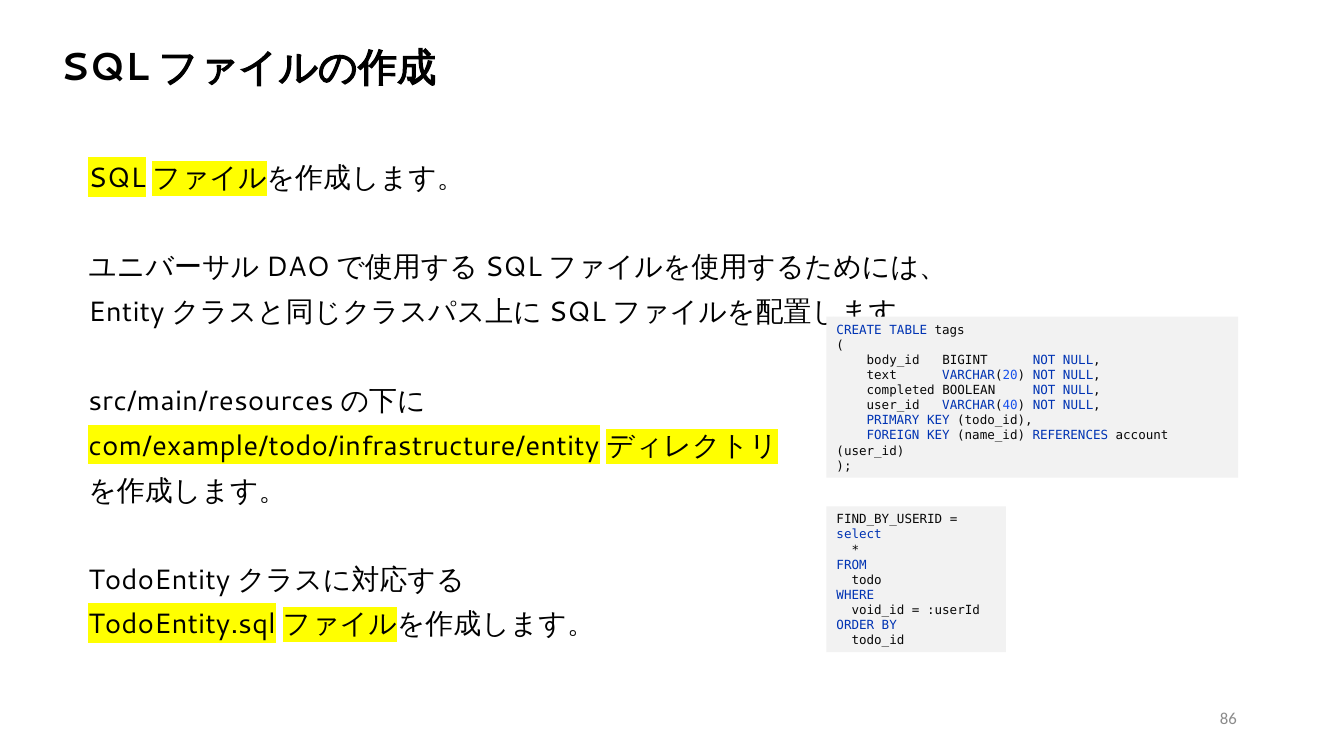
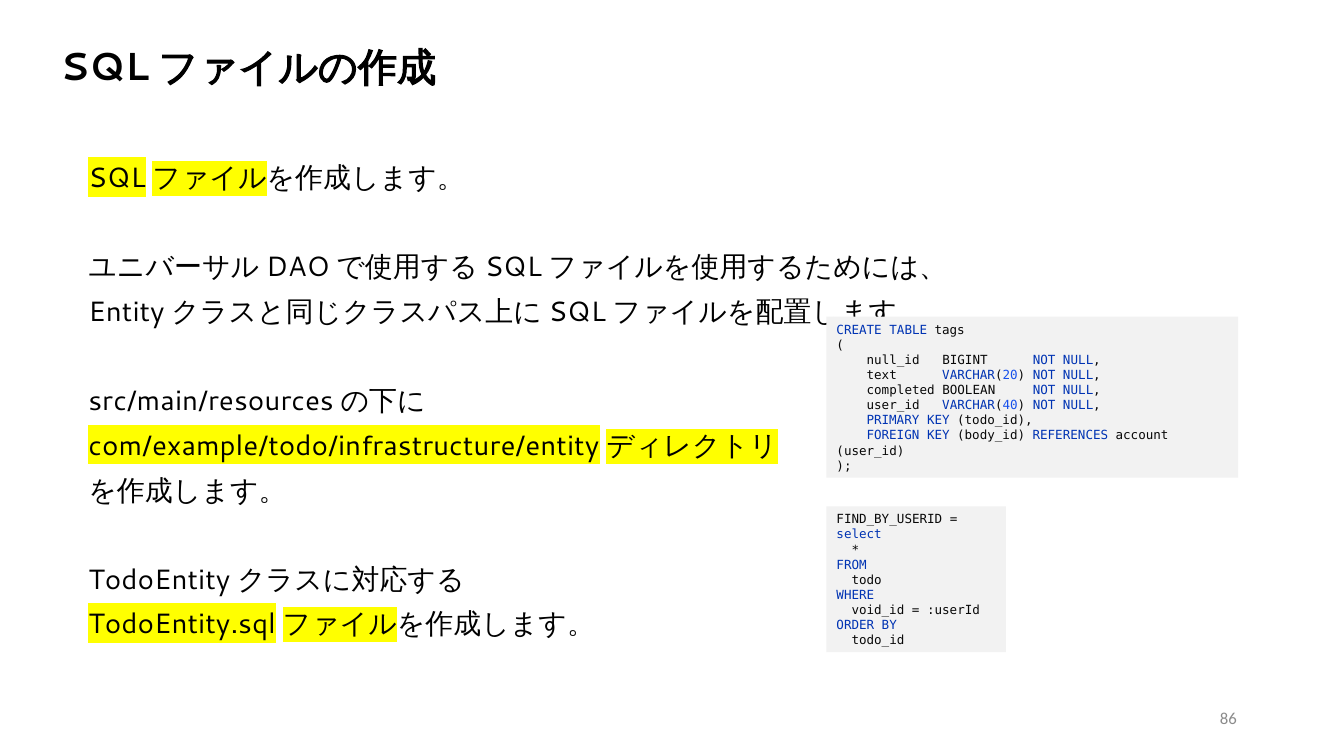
body_id: body_id -> null_id (893, 360)
name_id: name_id -> body_id (991, 436)
